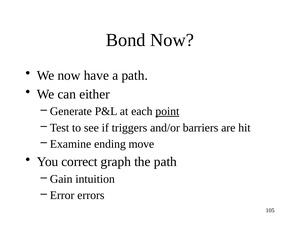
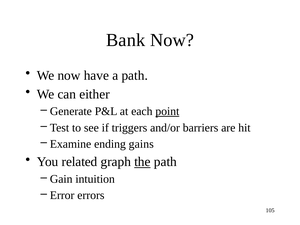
Bond: Bond -> Bank (126, 40)
move: move -> gains (141, 144)
correct: correct -> related (80, 162)
the underline: none -> present (142, 162)
